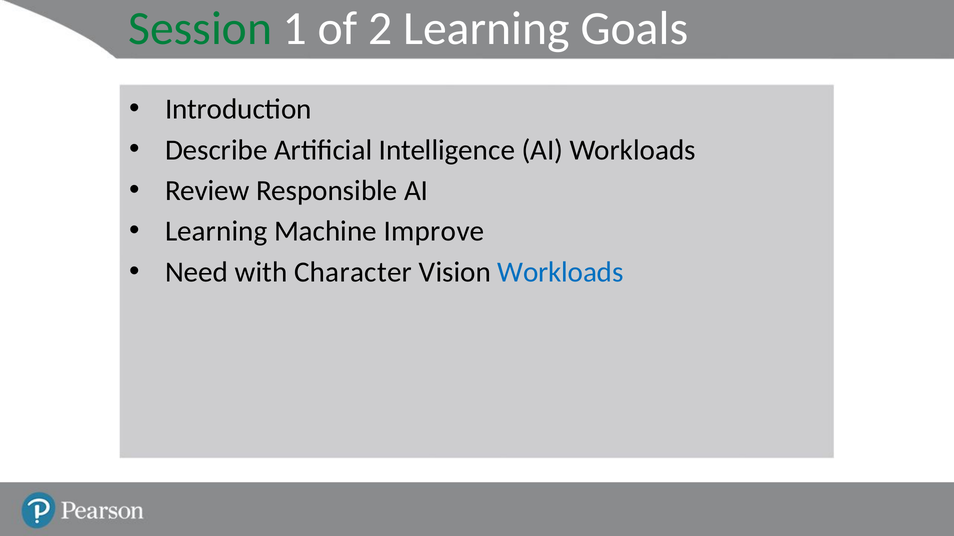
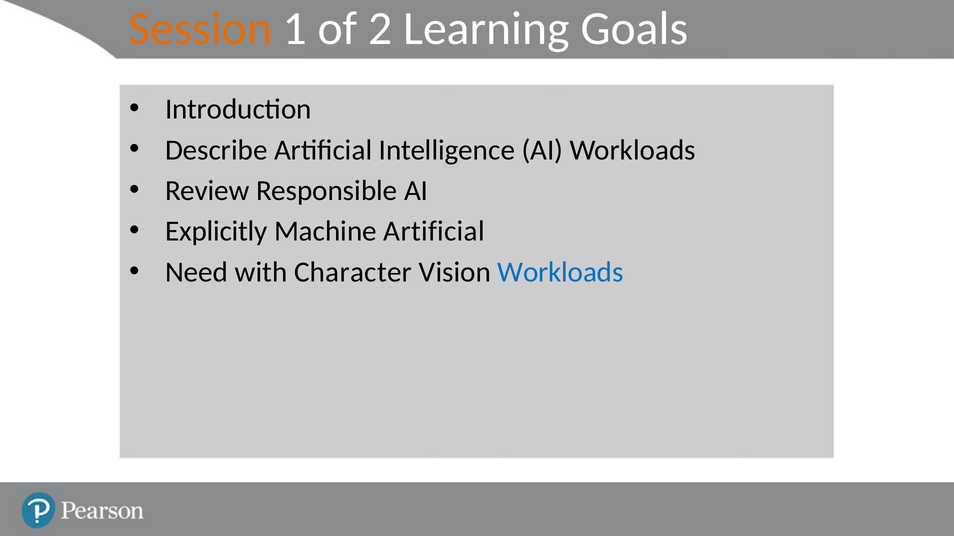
Session colour: green -> orange (200, 28)
Learning: Learning -> Explicitly (216, 232)
Machine Improve: Improve -> Artificial (434, 232)
